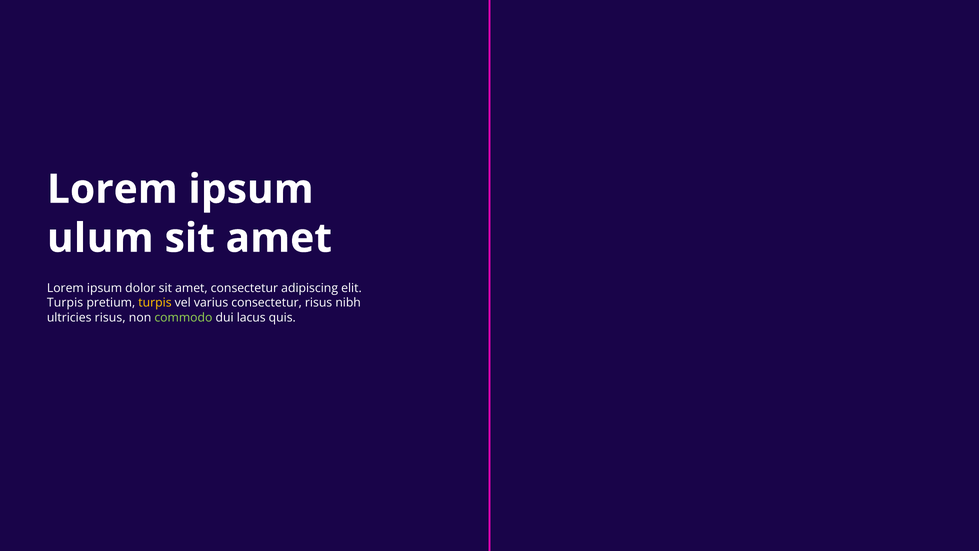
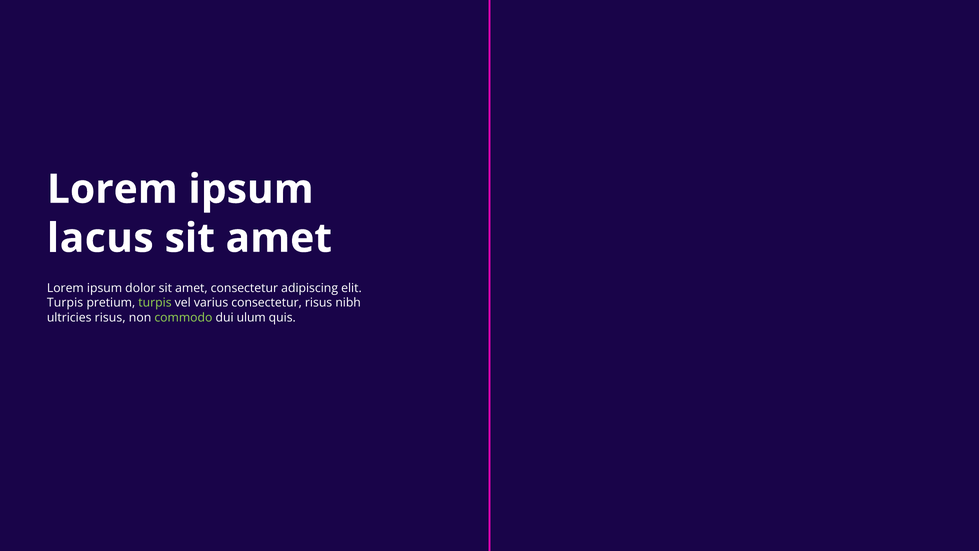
ulum: ulum -> lacus (100, 238)
turpis colour: yellow -> light green (155, 303)
lacus: lacus -> ulum (251, 317)
